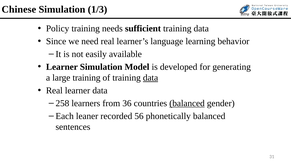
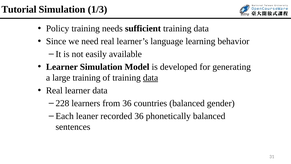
Chinese: Chinese -> Tutorial (19, 9)
258: 258 -> 228 (62, 103)
balanced underline: present -> none (187, 103)
recorded 56: 56 -> 36 (139, 116)
